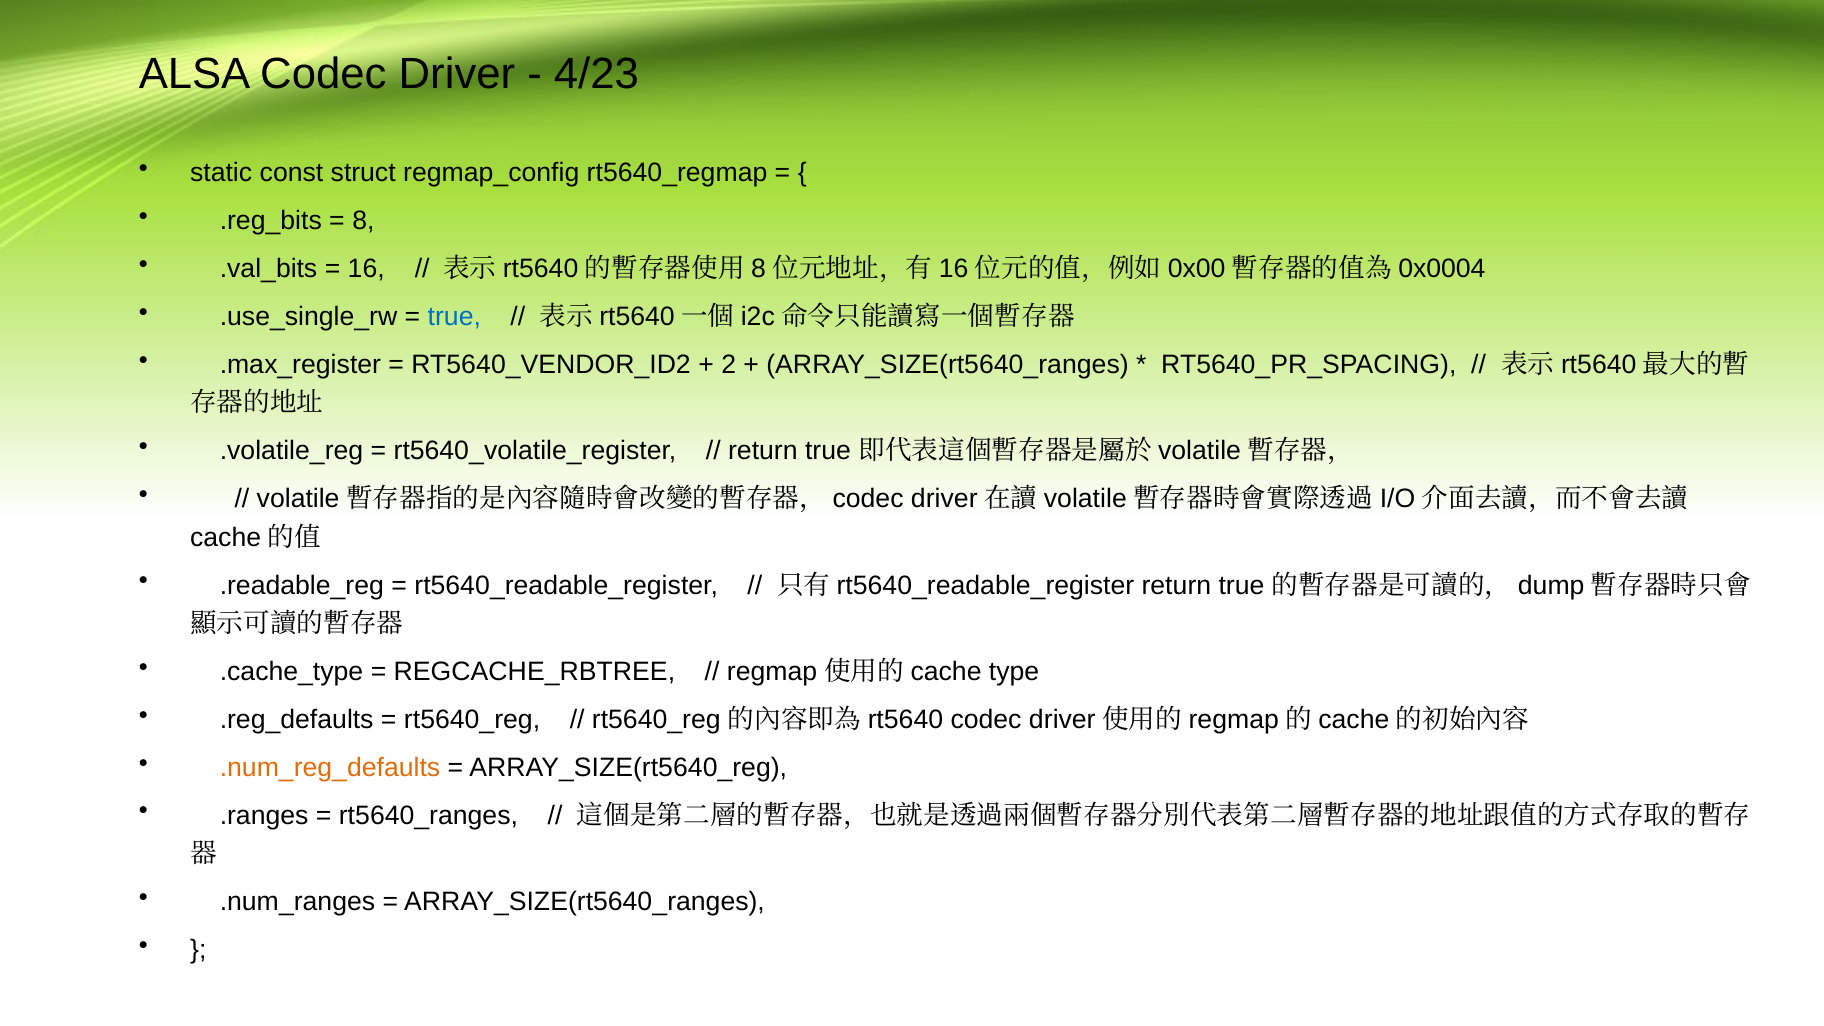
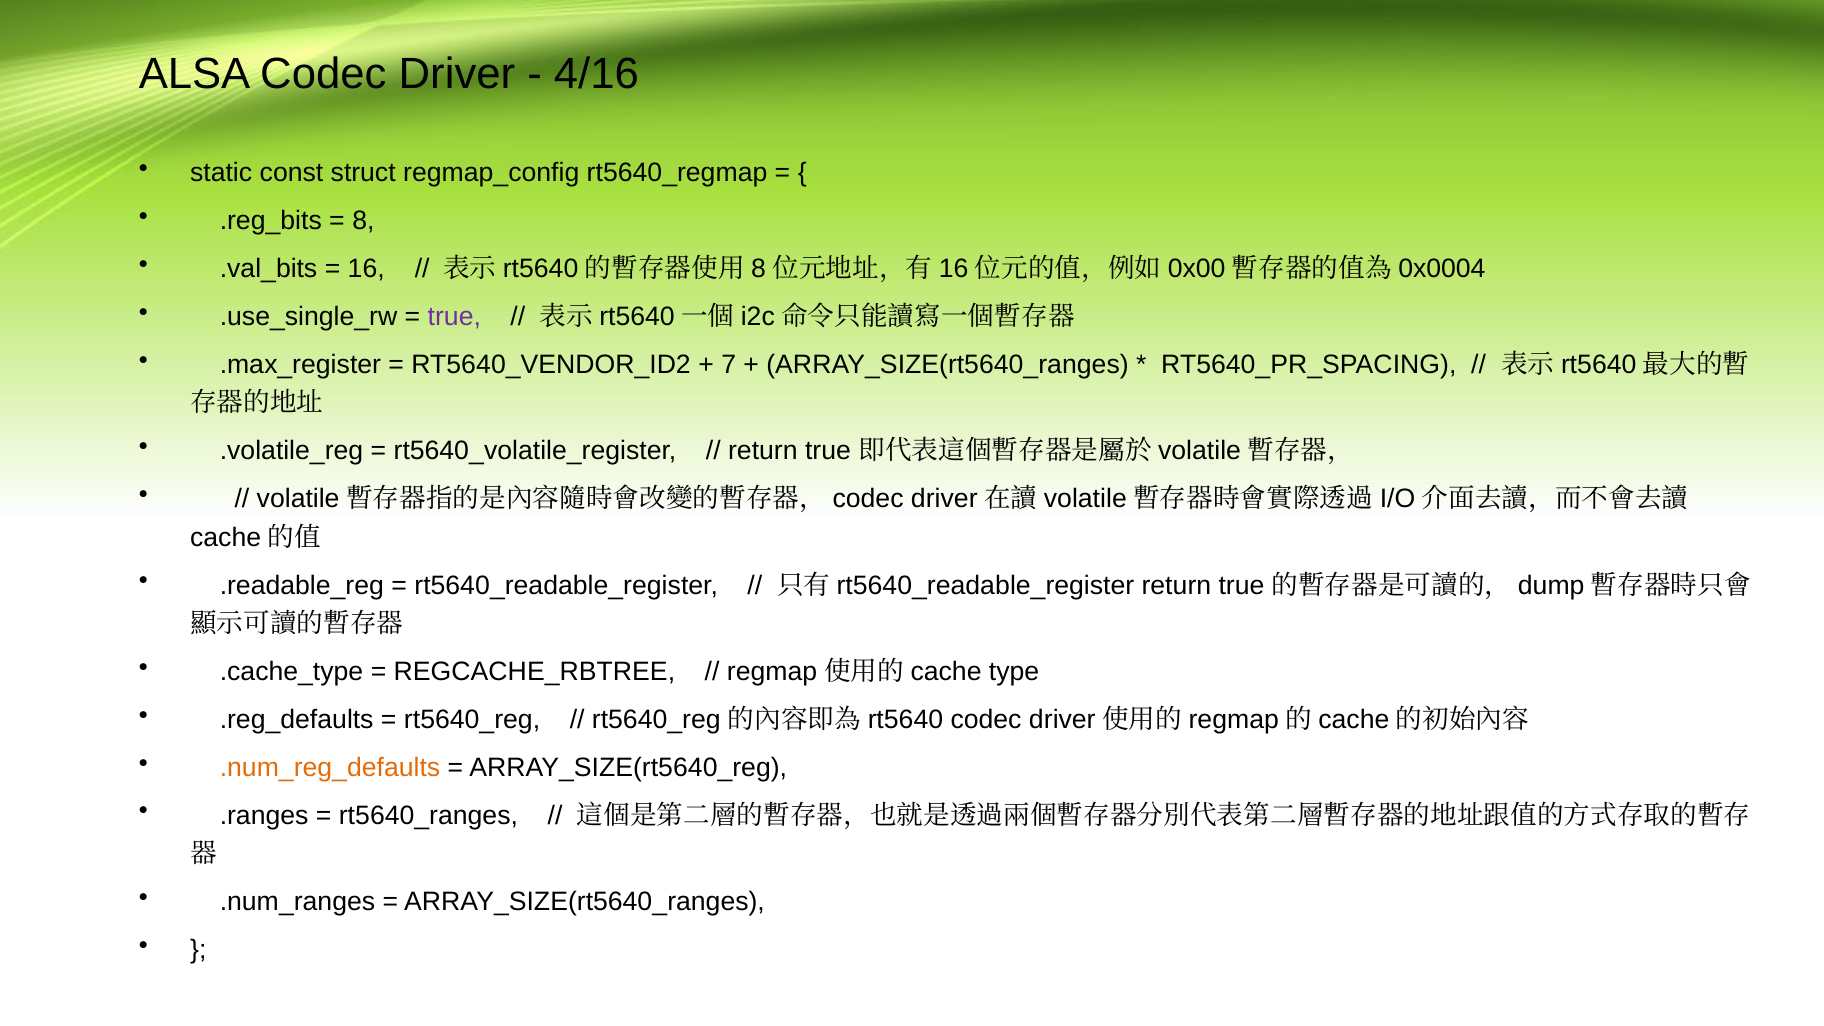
4/23: 4/23 -> 4/16 (596, 74)
true colour: blue -> purple (454, 317)
2: 2 -> 7 (729, 365)
